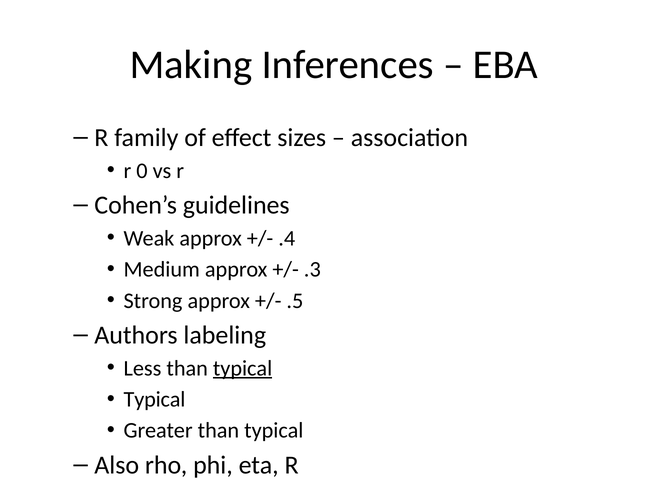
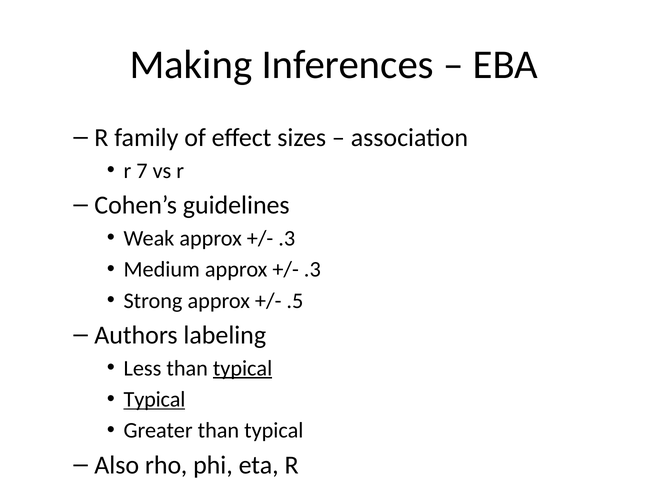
0: 0 -> 7 (142, 171)
.4: .4 -> .3 (287, 238)
Typical underline: none -> present (154, 399)
